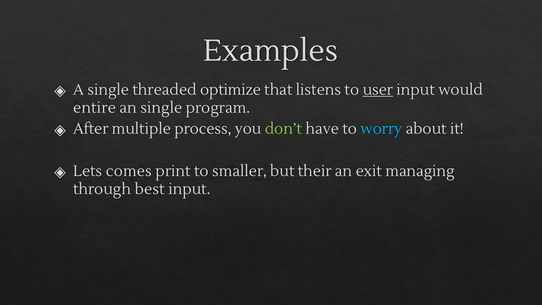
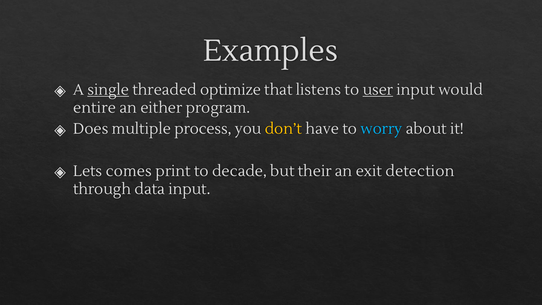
single underline: none -> present (108, 90)
an single: single -> either (161, 108)
After: After -> Does (91, 129)
don’t colour: light green -> yellow (283, 129)
smaller: smaller -> decade (240, 171)
managing: managing -> detection (420, 171)
best: best -> data (150, 189)
